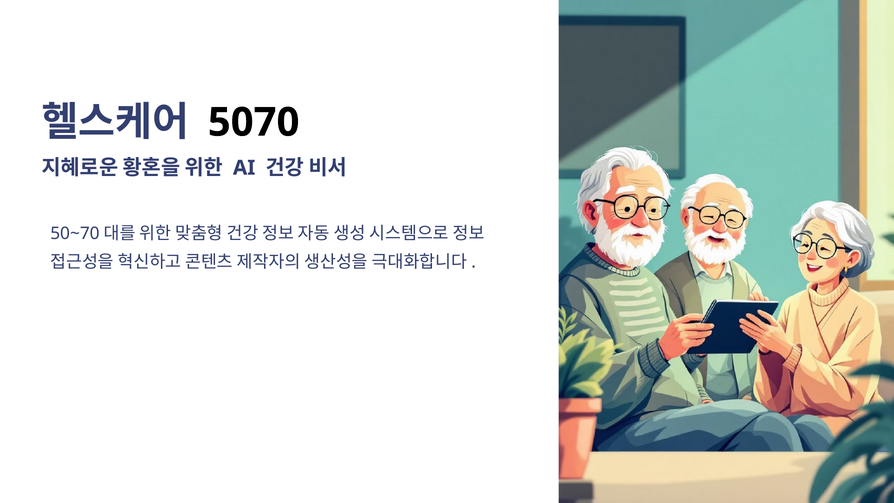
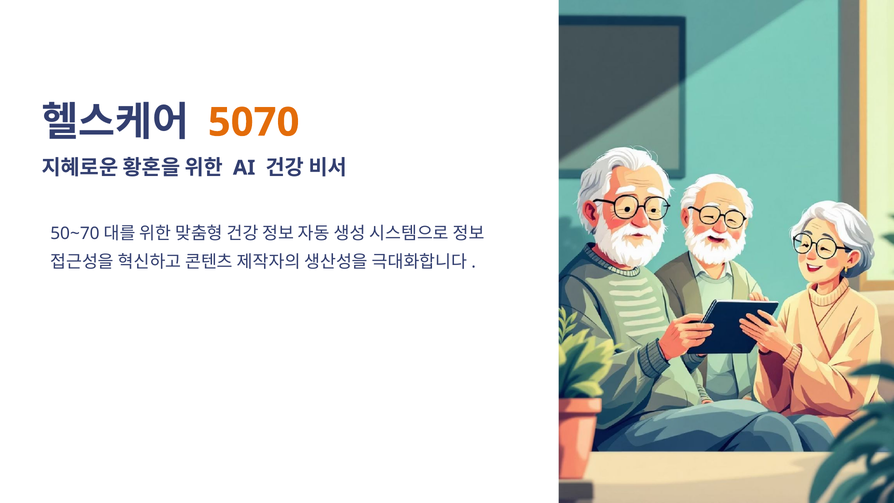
5070 colour: black -> orange (254, 122)
